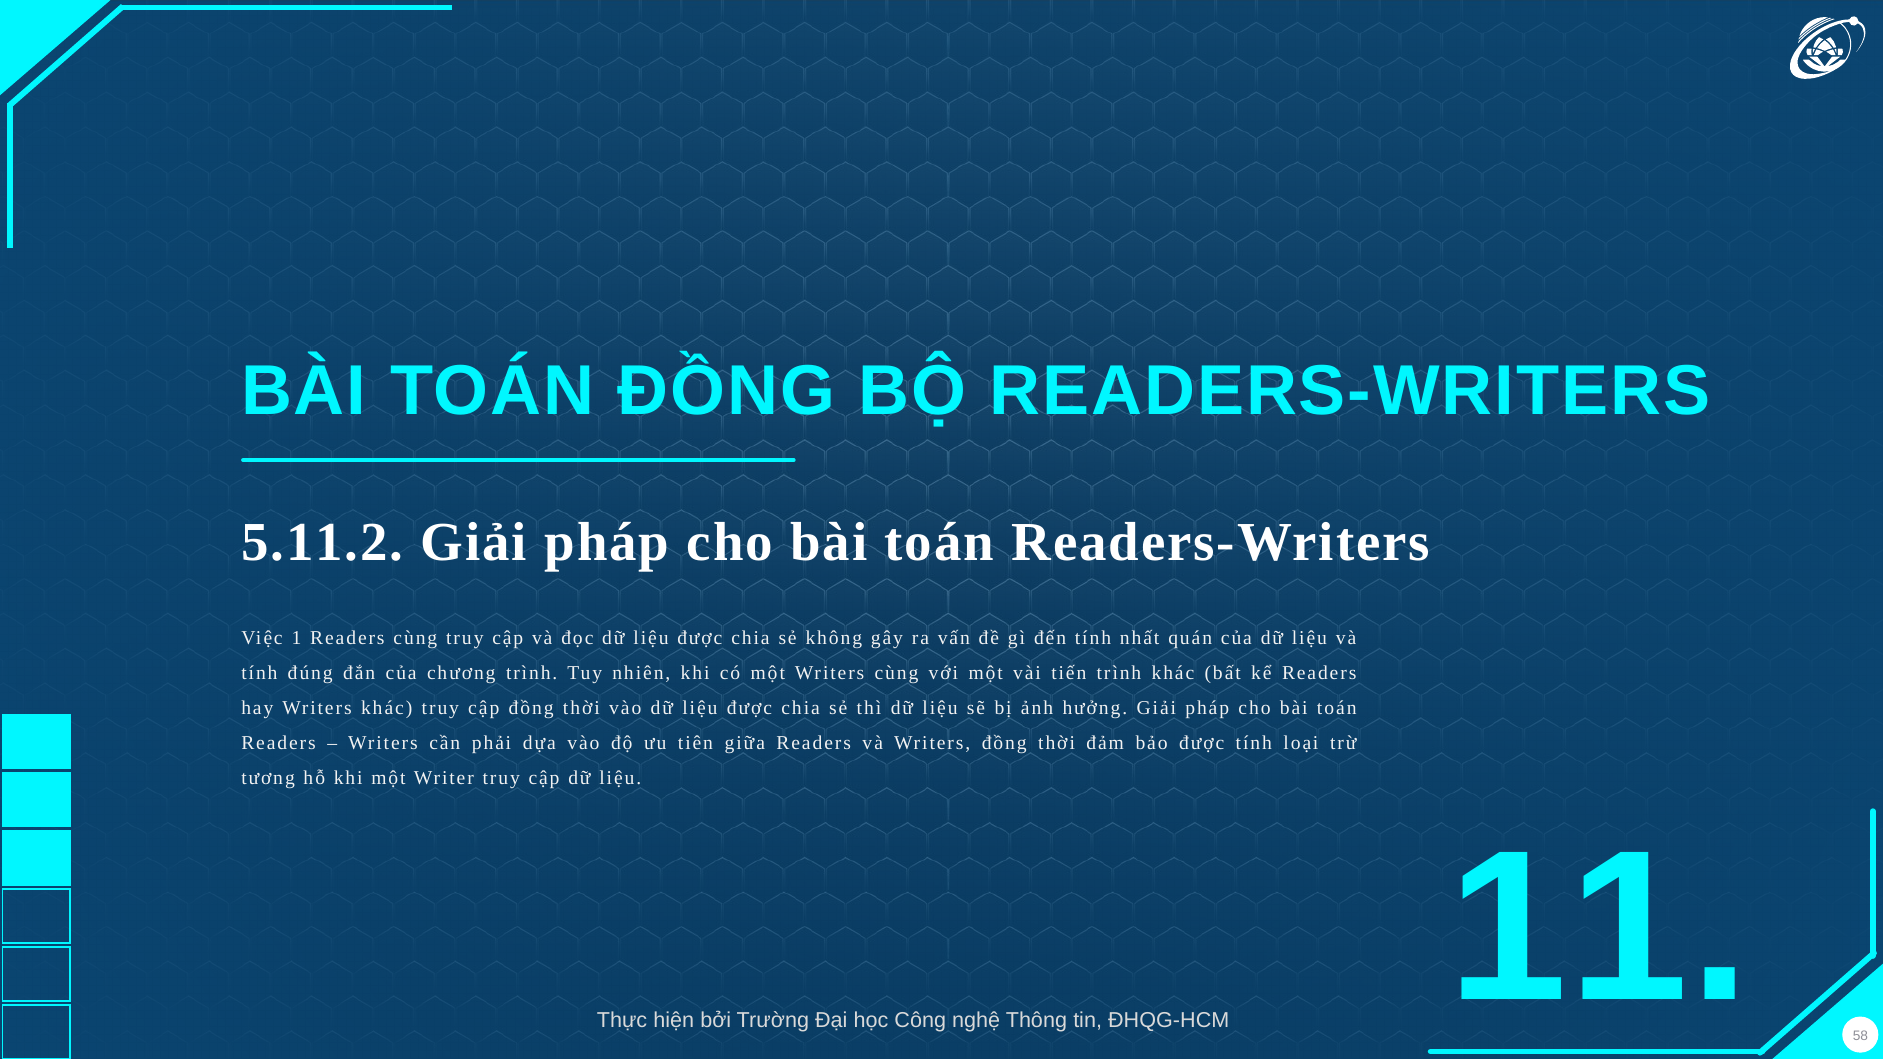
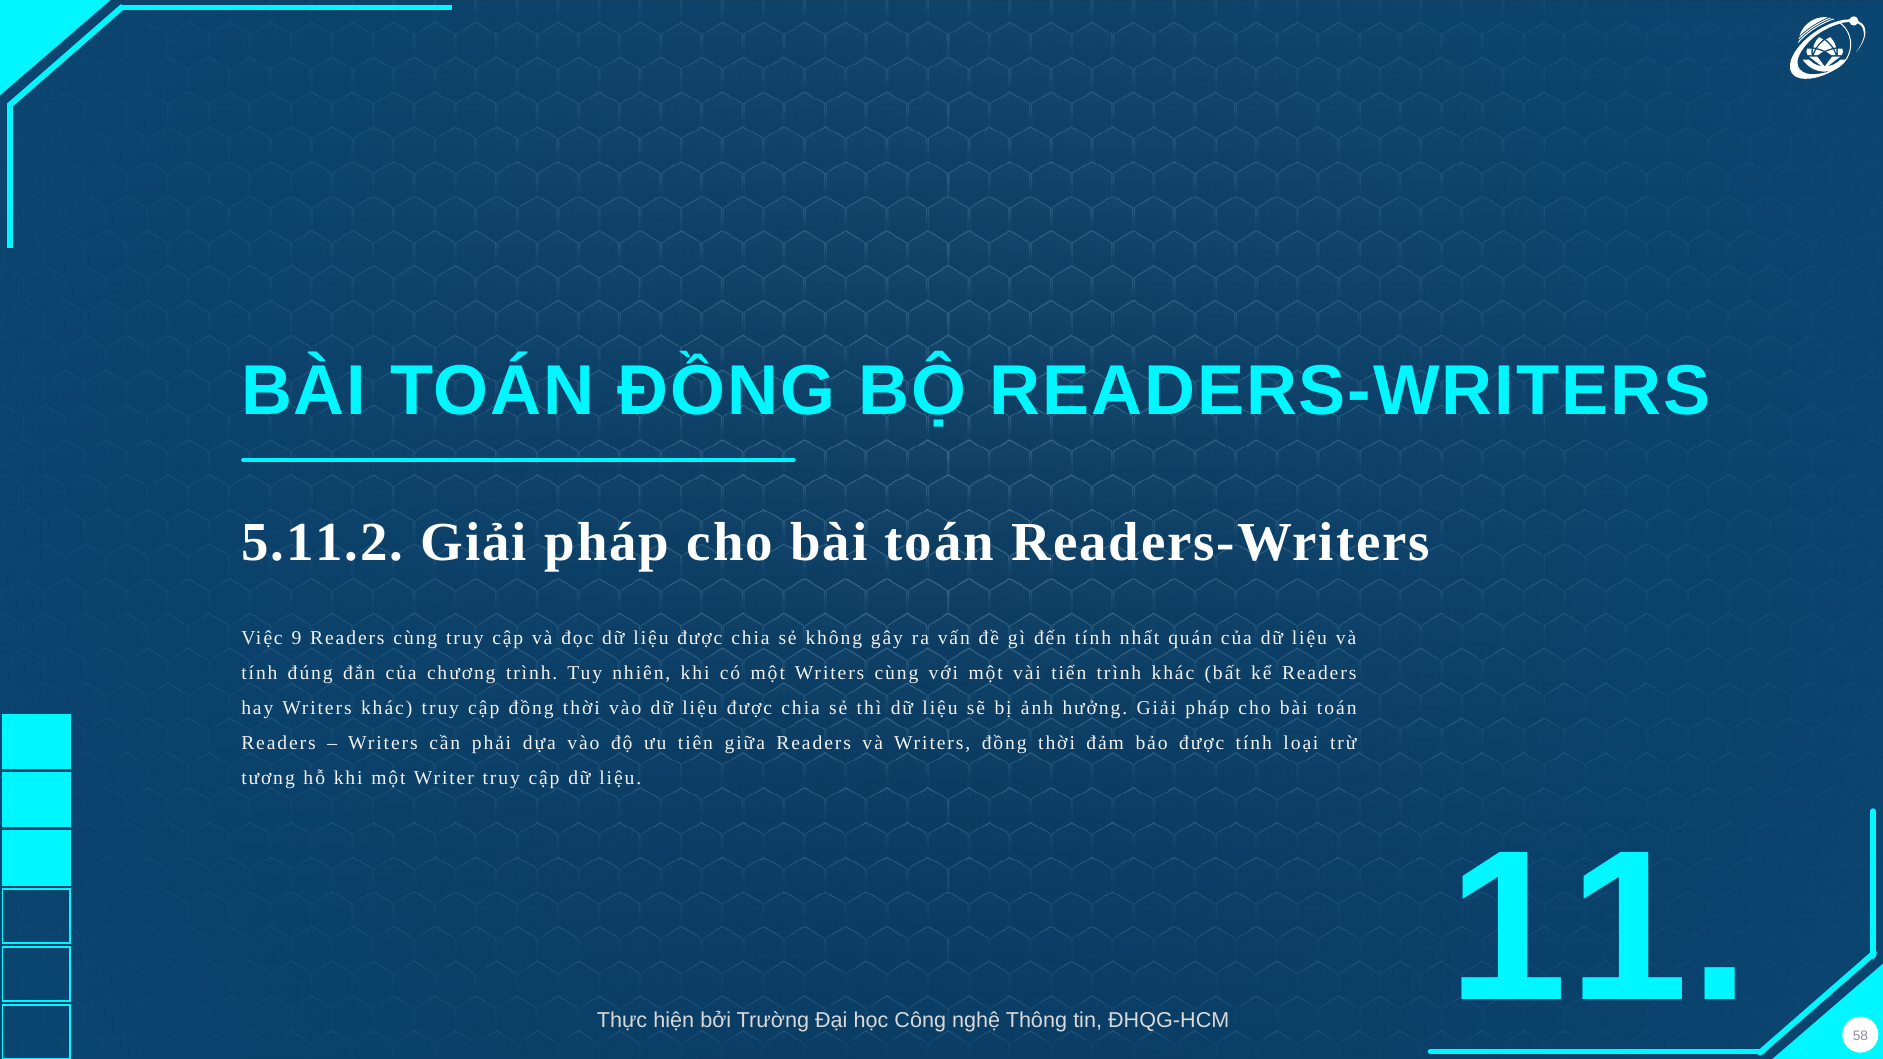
1: 1 -> 9 (296, 638)
